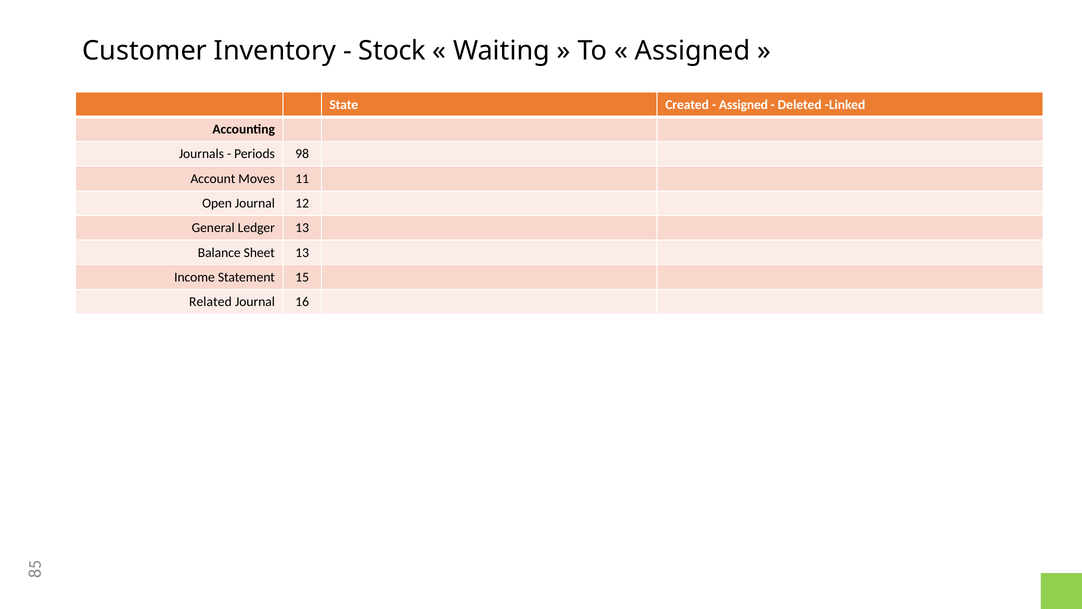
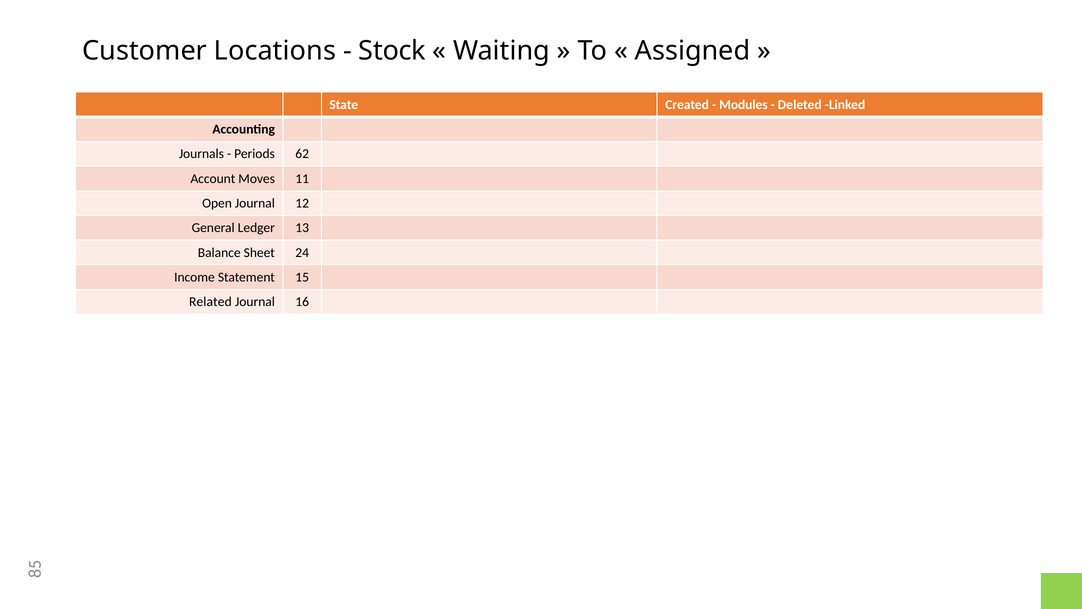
Inventory: Inventory -> Locations (275, 51)
Assigned: Assigned -> Modules (743, 105)
98: 98 -> 62 (302, 154)
Sheet 13: 13 -> 24 (302, 252)
